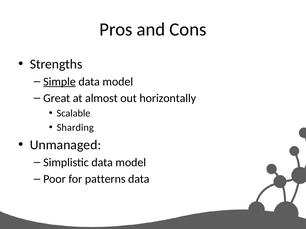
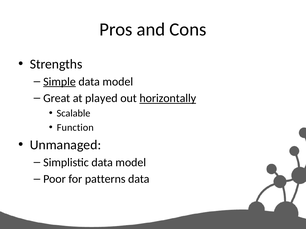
almost: almost -> played (101, 98)
horizontally underline: none -> present (168, 98)
Sharding: Sharding -> Function (75, 128)
